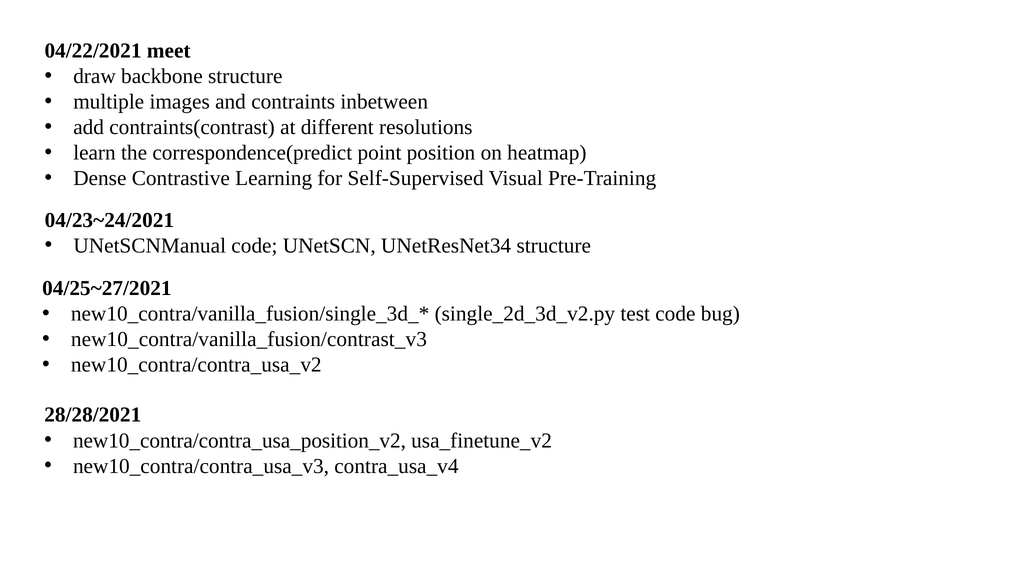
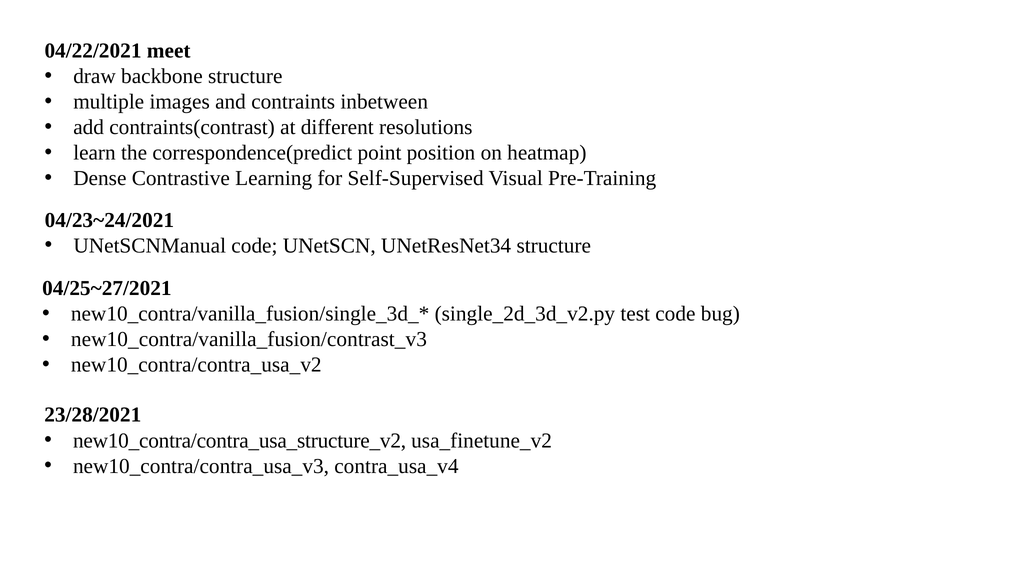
28/28/2021: 28/28/2021 -> 23/28/2021 (93, 415)
new10_contra/contra_usa_position_v2: new10_contra/contra_usa_position_v2 -> new10_contra/contra_usa_structure_v2 (240, 441)
